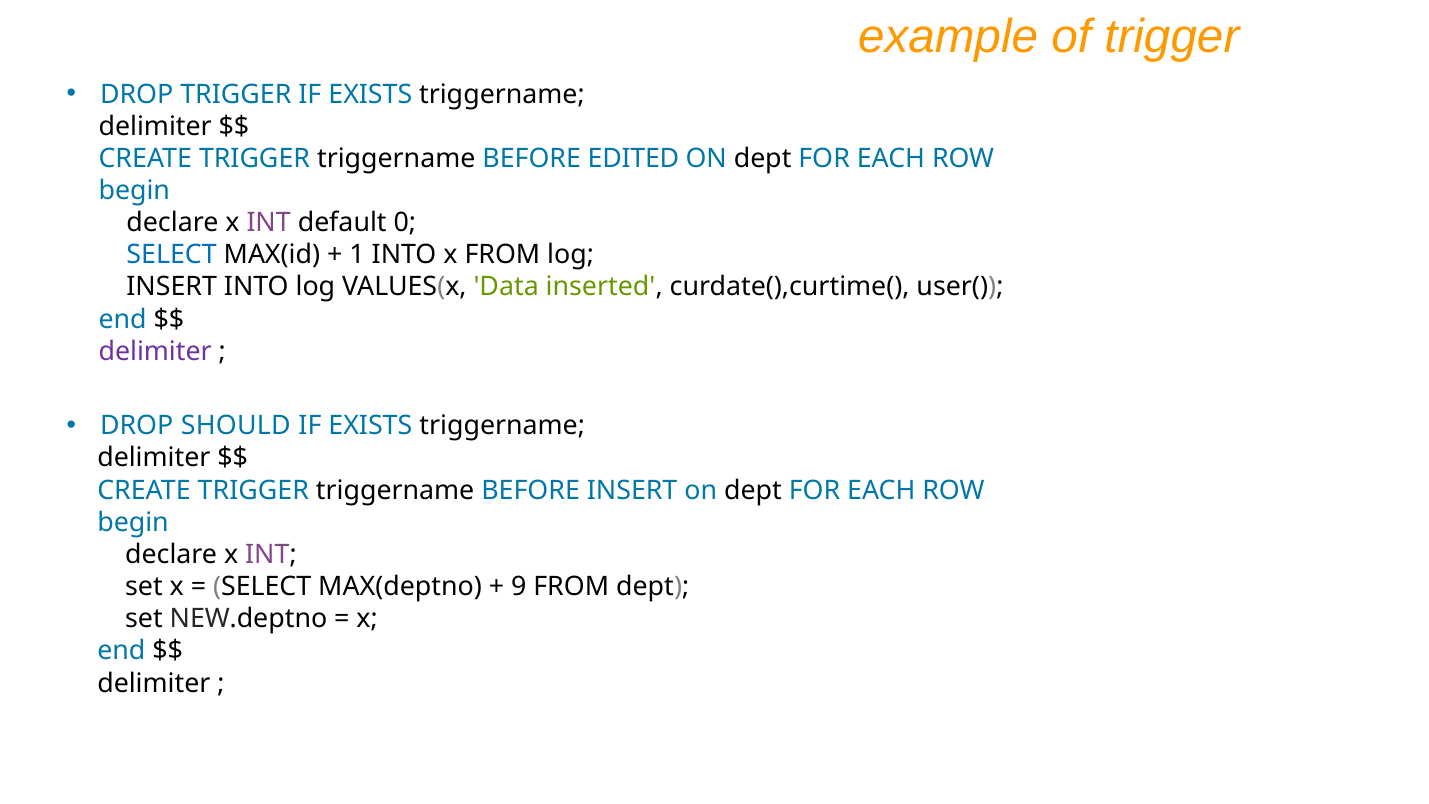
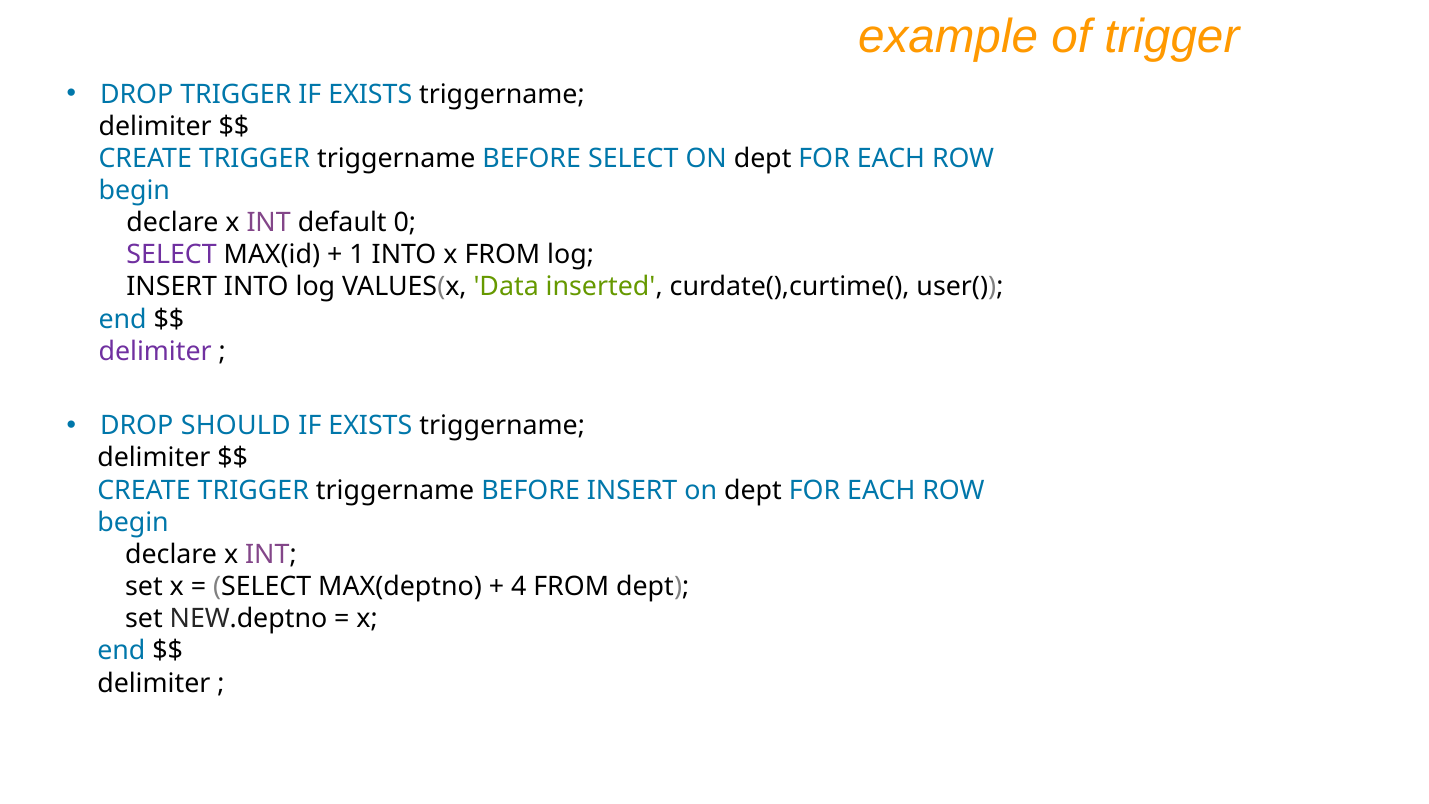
BEFORE EDITED: EDITED -> SELECT (633, 158)
SELECT colour: blue -> purple (172, 255)
9: 9 -> 4 (519, 587)
